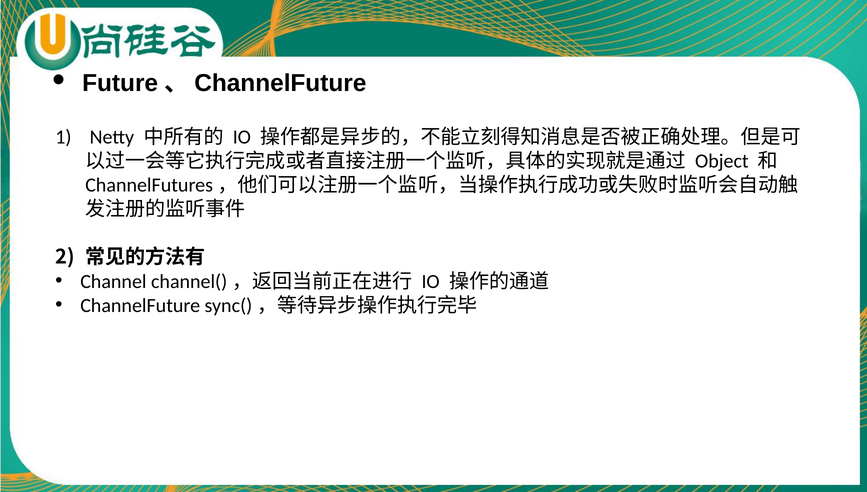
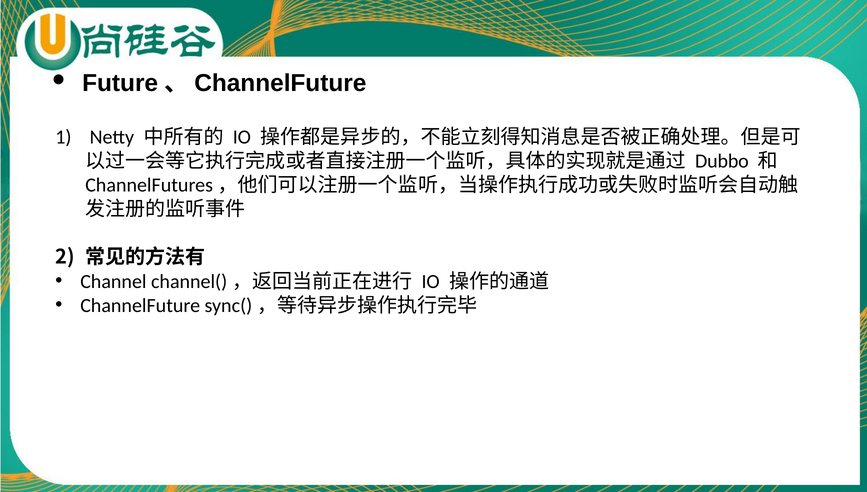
Object: Object -> Dubbo (722, 161)
